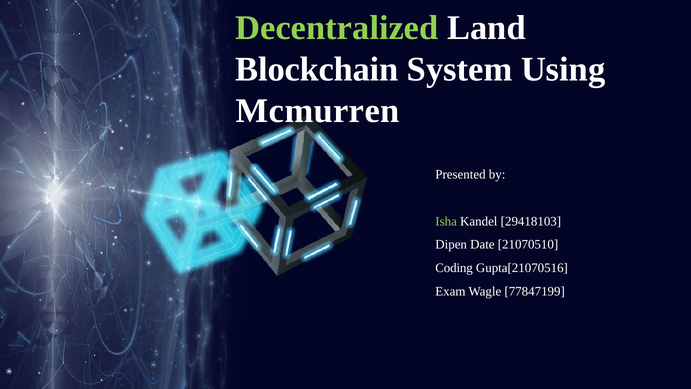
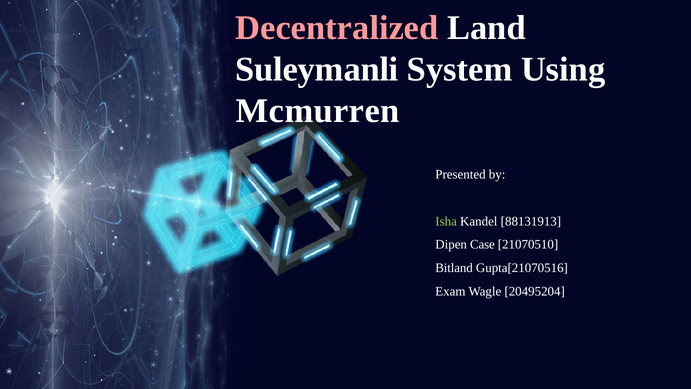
Decentralized colour: light green -> pink (337, 28)
Blockchain: Blockchain -> Suleymanli (317, 69)
29418103: 29418103 -> 88131913 (531, 221)
Date: Date -> Case (482, 244)
Coding: Coding -> Bitland (454, 268)
77847199: 77847199 -> 20495204 (535, 291)
